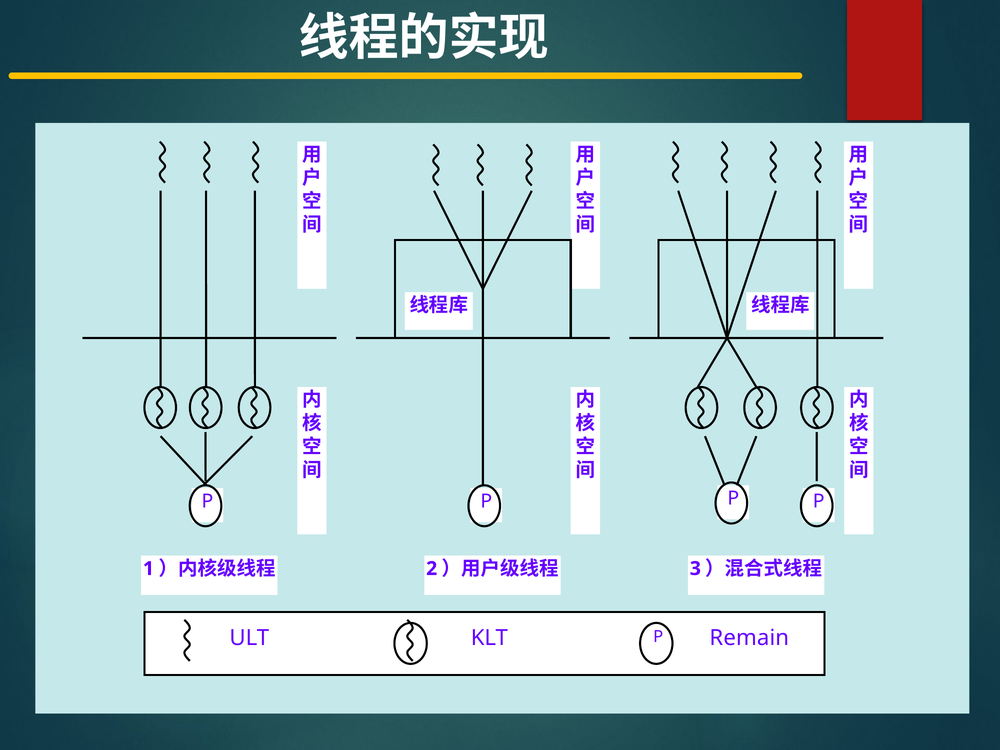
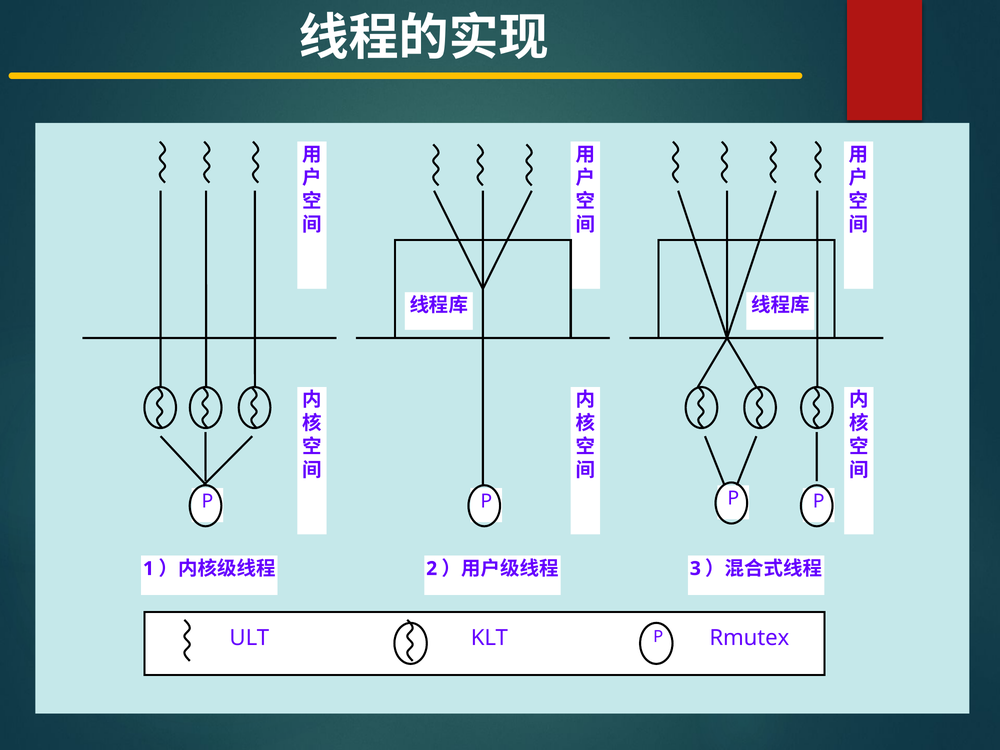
Remain: Remain -> Rmutex (749, 638)
